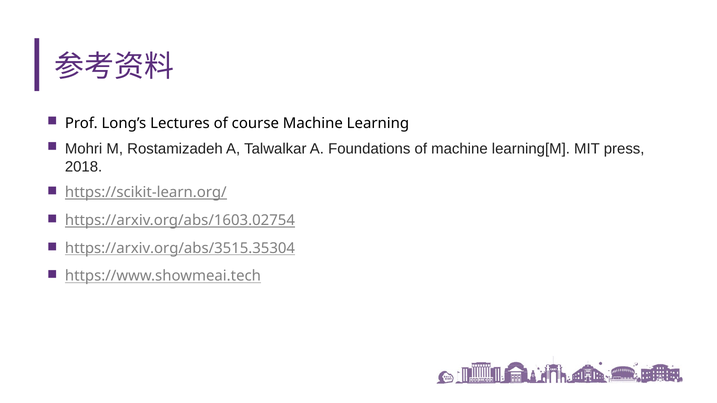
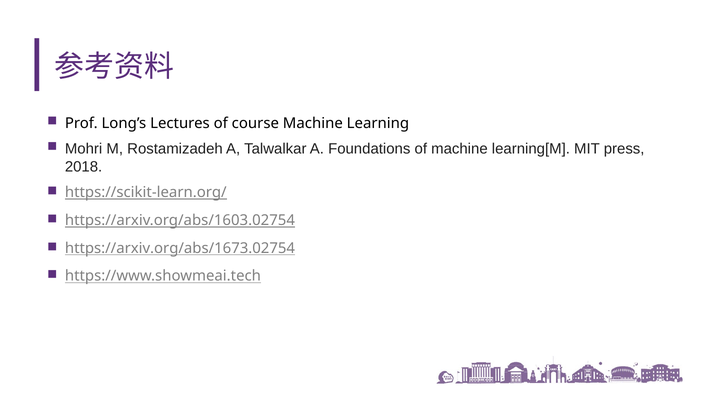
https://arxiv.org/abs/3515.35304: https://arxiv.org/abs/3515.35304 -> https://arxiv.org/abs/1673.02754 (180, 248)
